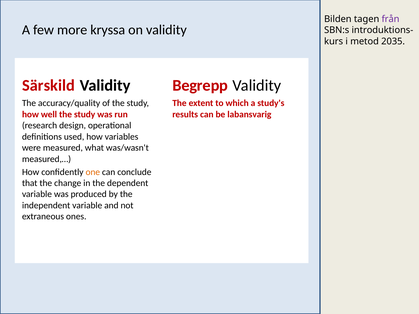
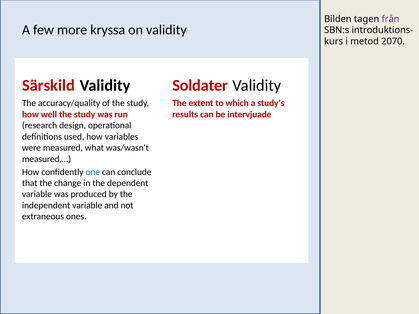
2035: 2035 -> 2070 (393, 41)
Begrepp: Begrepp -> Soldater (200, 86)
labansvarig: labansvarig -> intervjuade (249, 114)
one colour: orange -> blue (93, 172)
